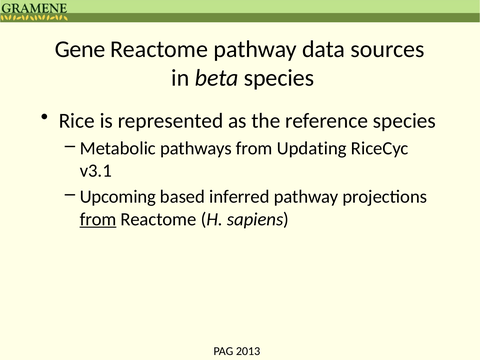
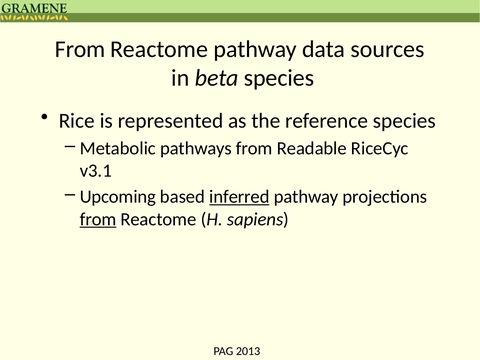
Gene: Gene -> From (80, 49)
Updating: Updating -> Readable (312, 148)
inferred underline: none -> present (239, 197)
